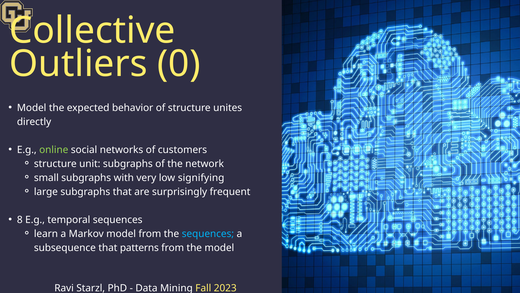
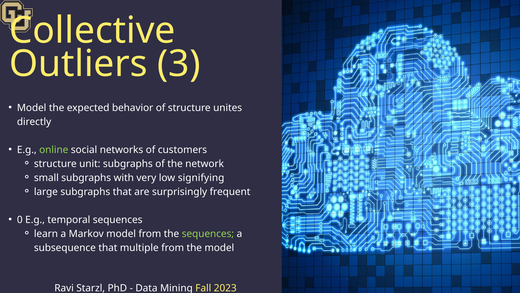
0: 0 -> 3 (179, 64)
8: 8 -> 0 (20, 219)
sequences colour: light blue -> light green (208, 233)
patterns: patterns -> multiple (139, 247)
